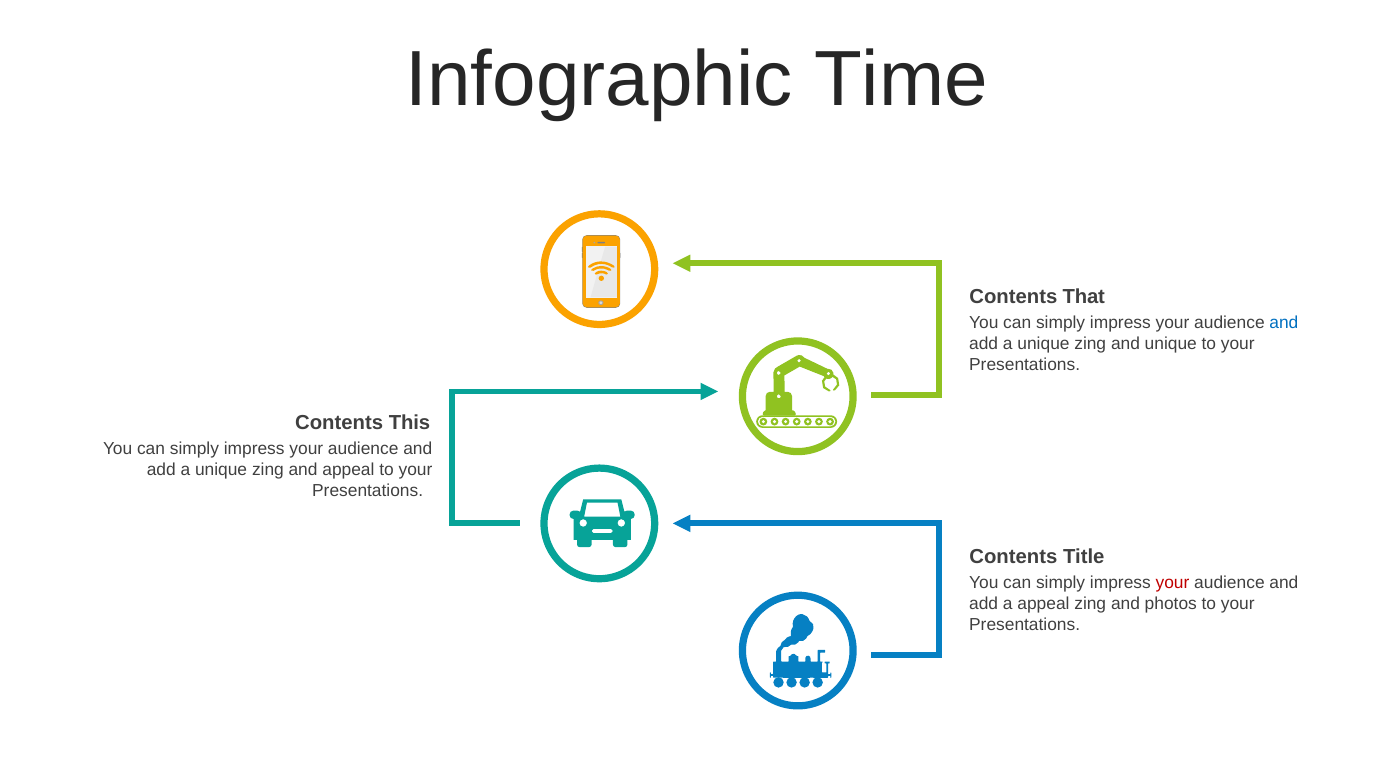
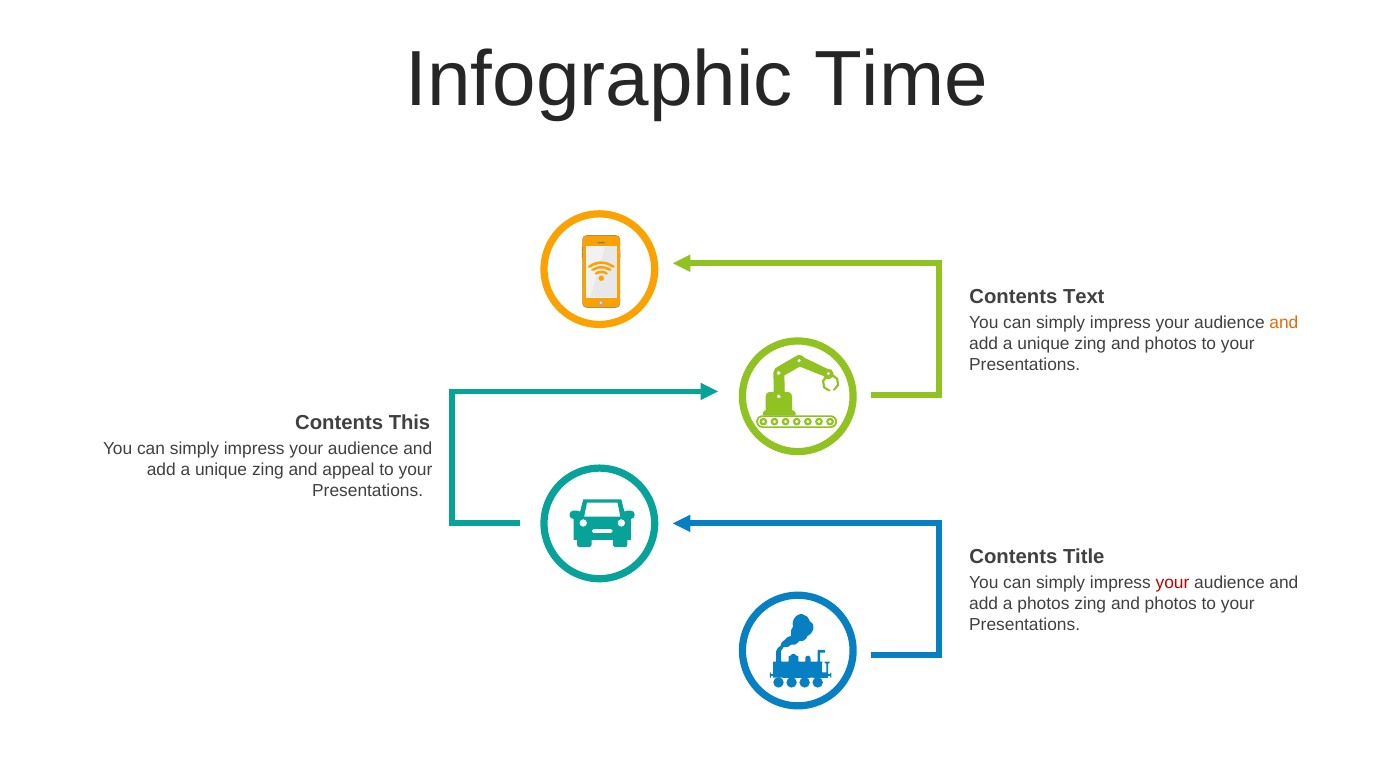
That: That -> Text (1084, 297)
and colour: blue -> orange (1284, 323)
unique zing and unique: unique -> photos (1171, 344)
a appeal: appeal -> photos (1043, 604)
